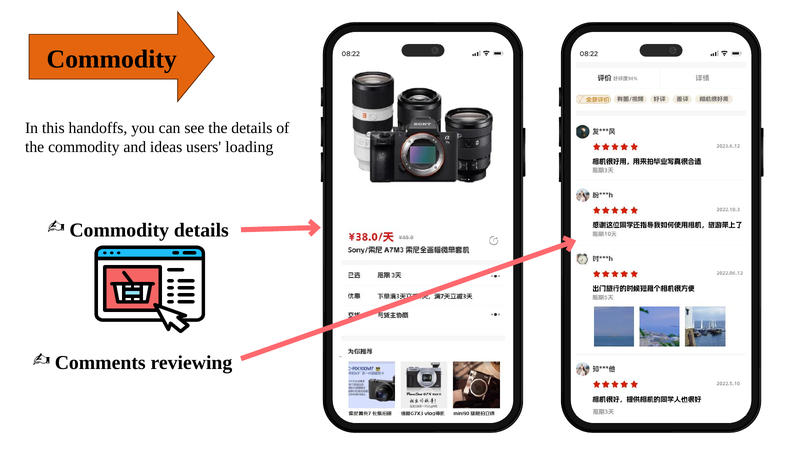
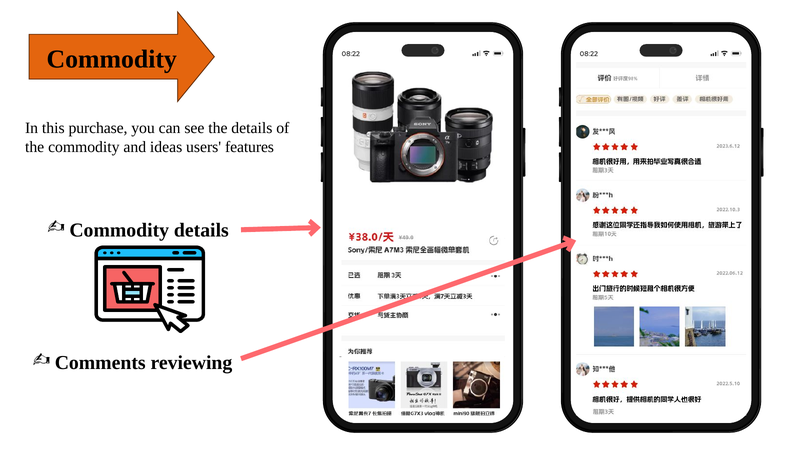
handoffs: handoffs -> purchase (98, 128)
loading: loading -> features (250, 147)
